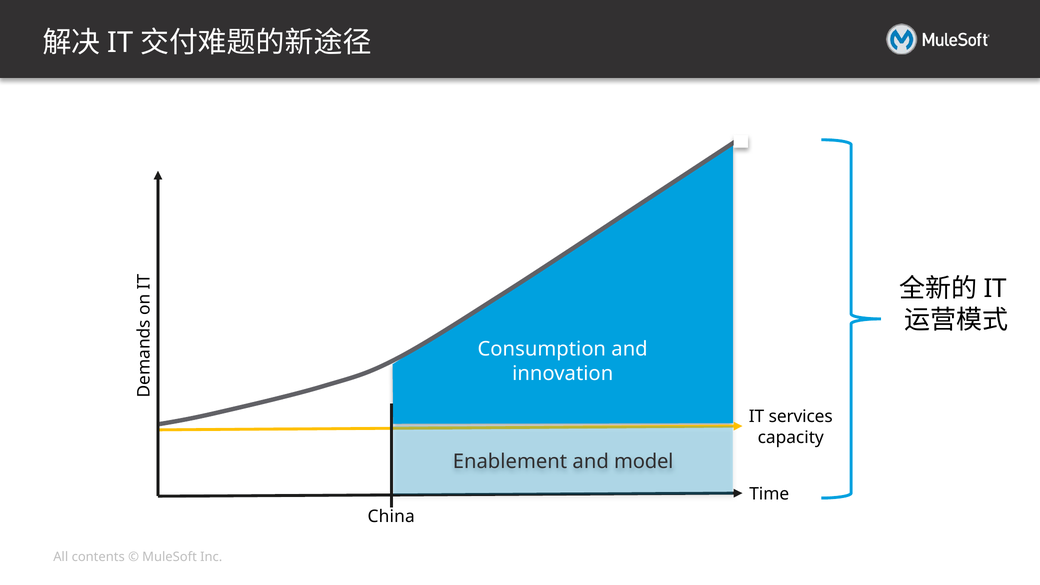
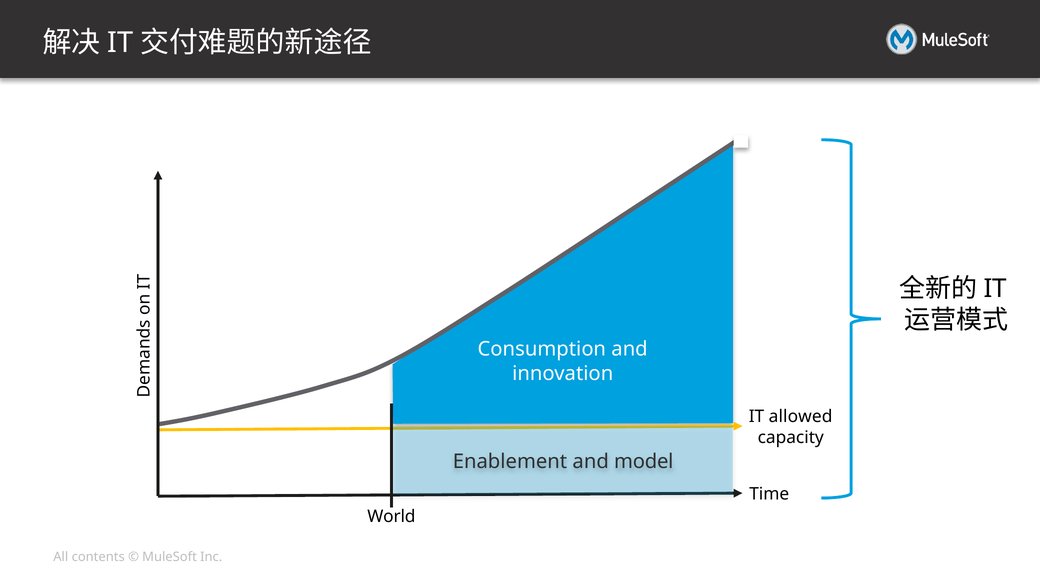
services: services -> allowed (801, 417)
China: China -> World (391, 516)
